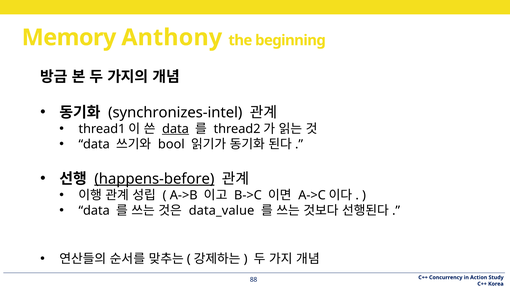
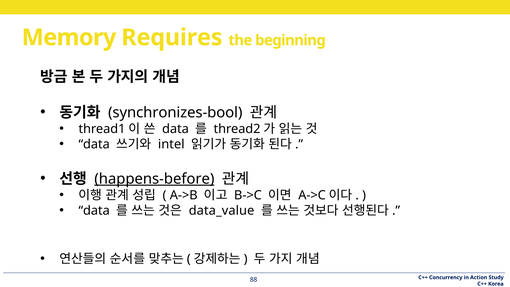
Anthony: Anthony -> Requires (172, 37)
synchronizes-intel: synchronizes-intel -> synchronizes-bool (175, 112)
data underline: present -> none (176, 129)
bool: bool -> intel (171, 144)
